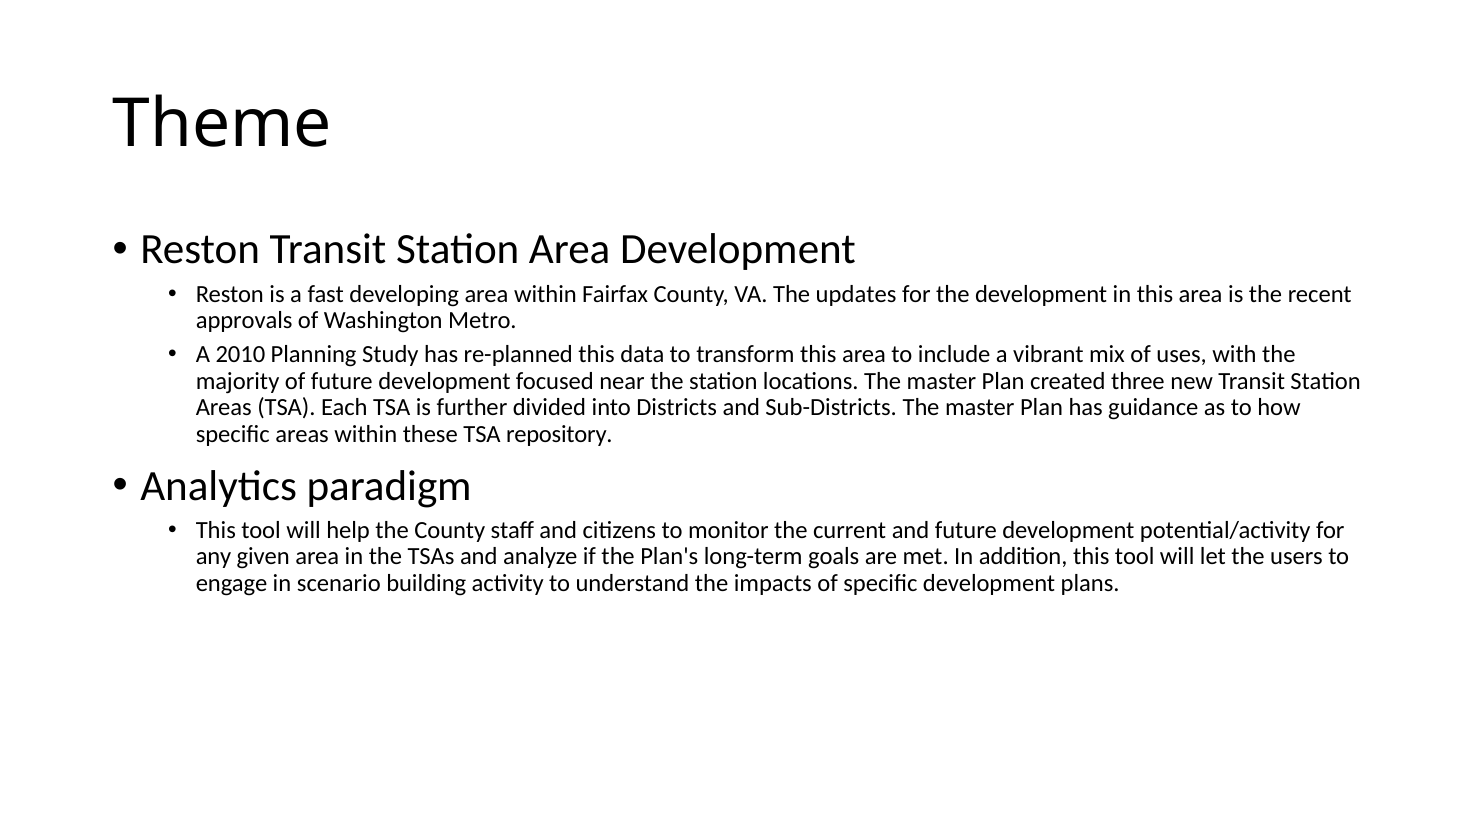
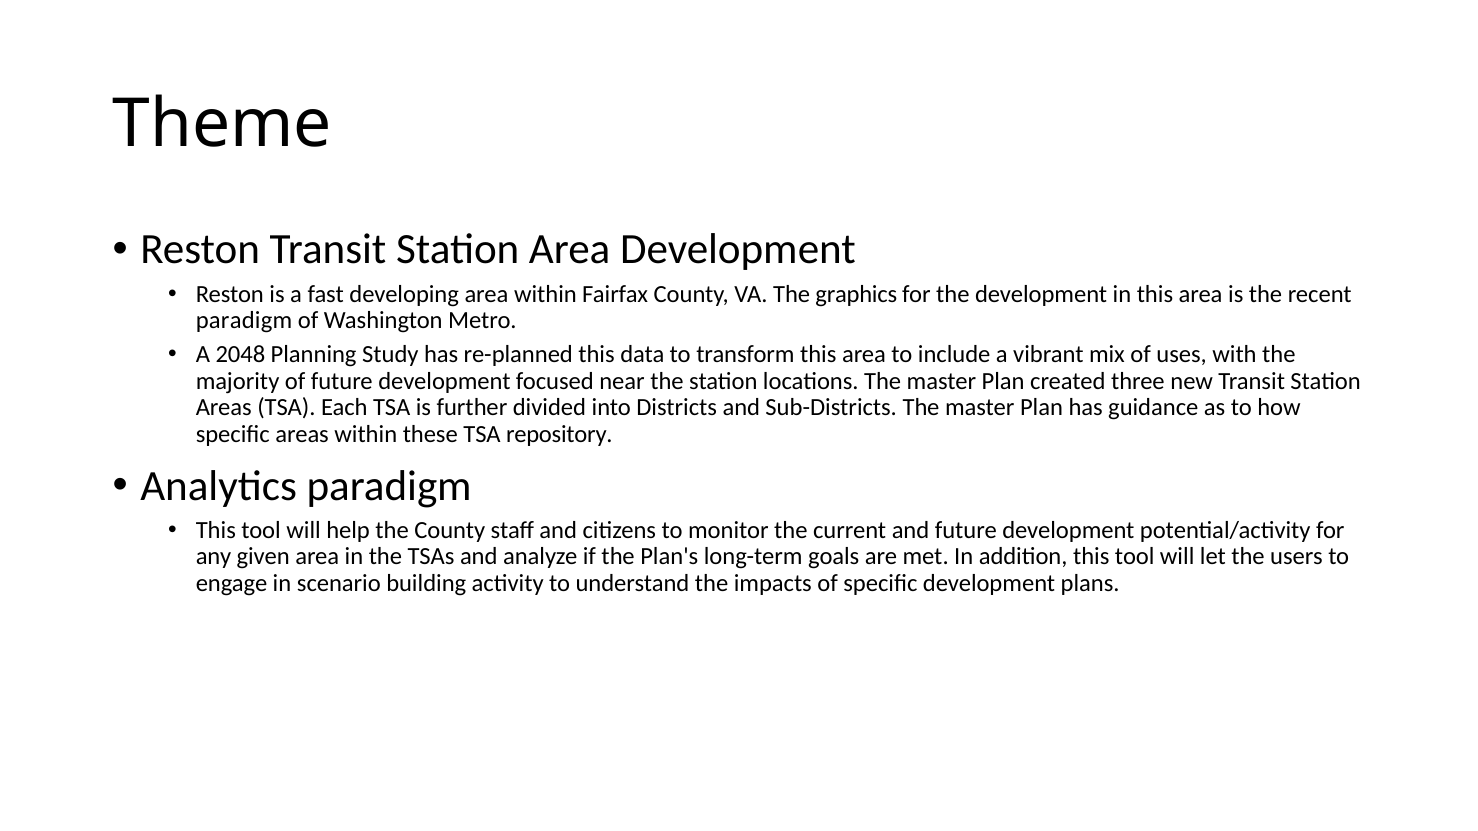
updates: updates -> graphics (856, 294)
approvals: approvals -> paradigm (244, 321)
2010: 2010 -> 2048 (240, 355)
